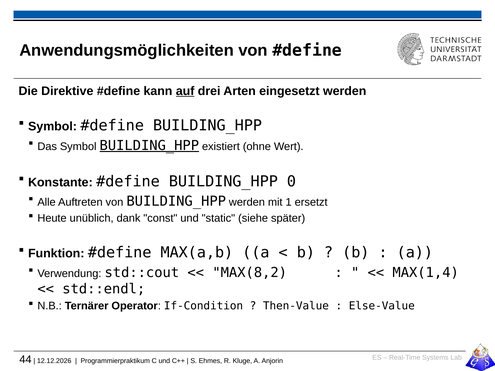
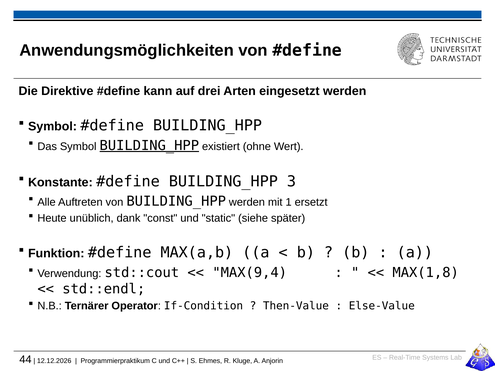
auf underline: present -> none (185, 91)
0: 0 -> 3 (291, 181)
MAX(8,2: MAX(8,2 -> MAX(9,4 (250, 273)
MAX(1,4: MAX(1,4 -> MAX(1,8 (426, 273)
